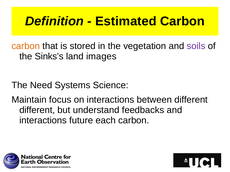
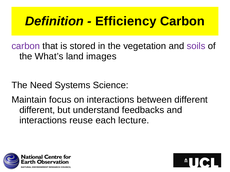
Estimated: Estimated -> Efficiency (126, 21)
carbon colour: orange -> purple (26, 46)
Sinks’s: Sinks’s -> What’s (49, 57)
future: future -> reuse (81, 121)
each carbon: carbon -> lecture (134, 121)
